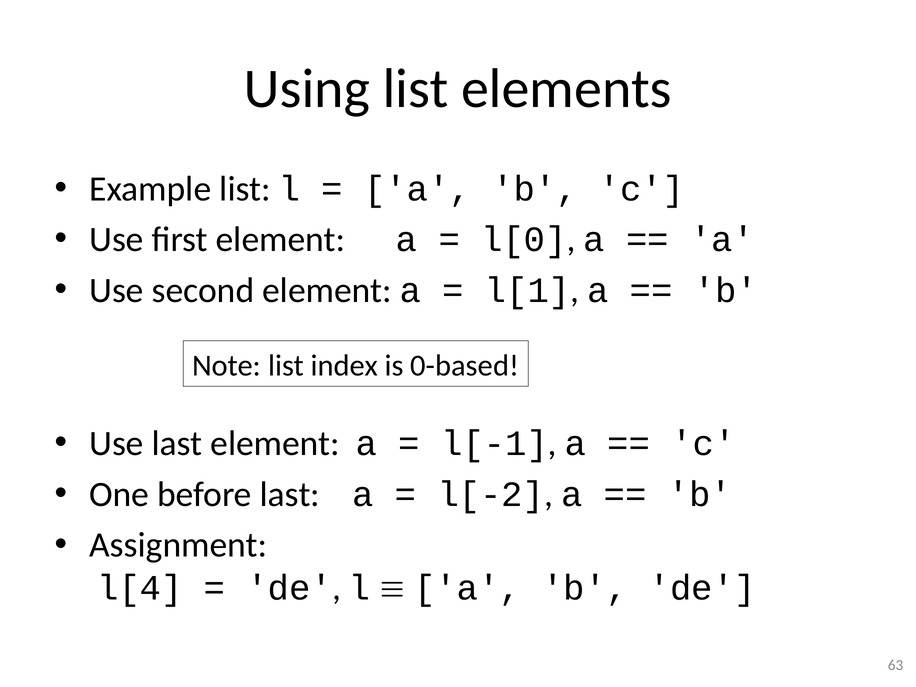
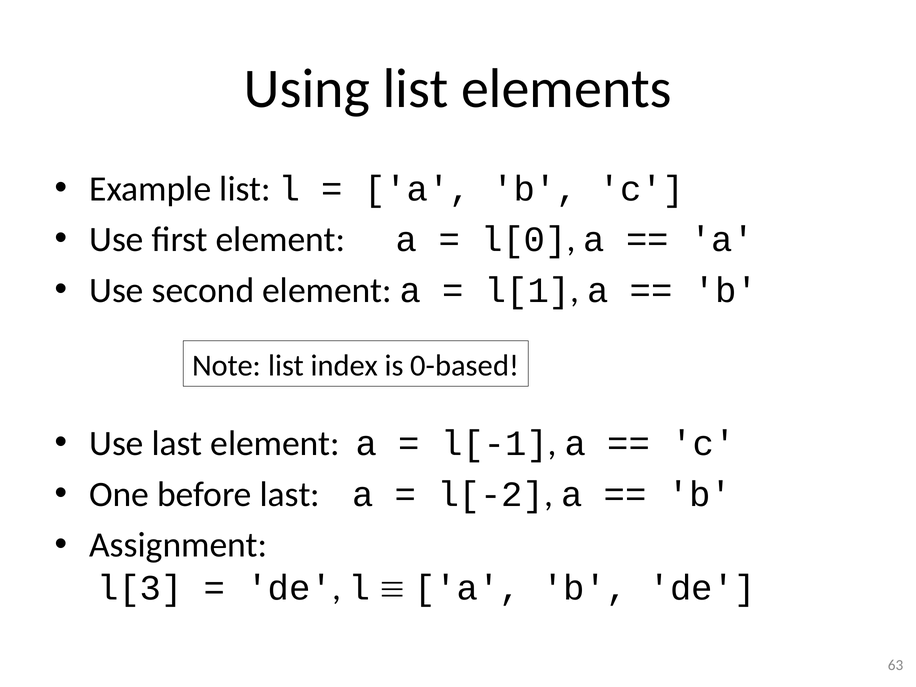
l[4: l[4 -> l[3 (140, 588)
